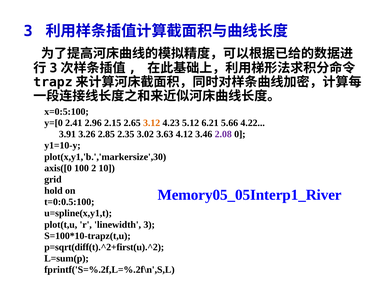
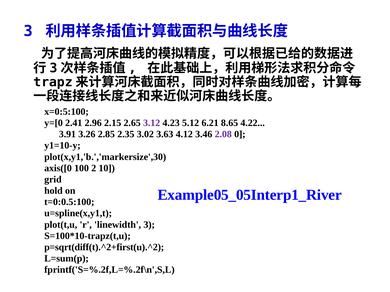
3.12 colour: orange -> purple (152, 123)
5.66: 5.66 -> 8.65 (230, 123)
Memory05_05Interp1_River: Memory05_05Interp1_River -> Example05_05Interp1_River (250, 195)
